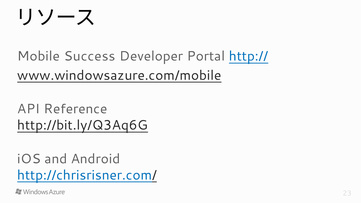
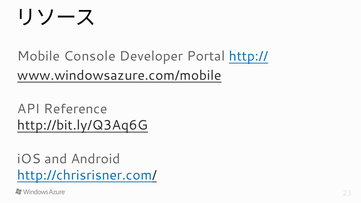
Success: Success -> Console (90, 56)
